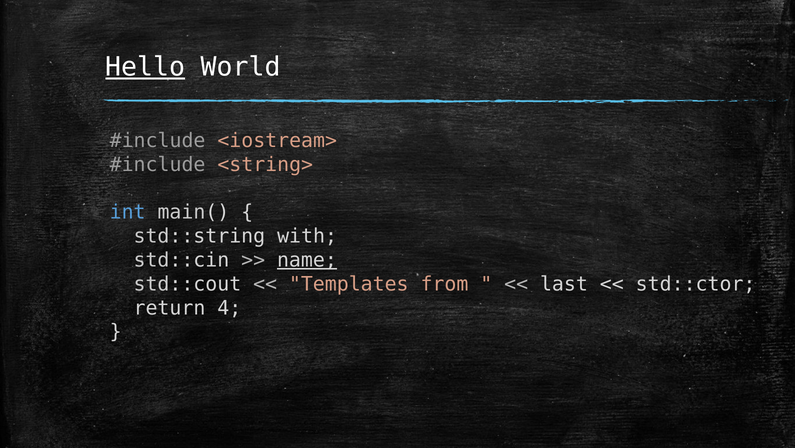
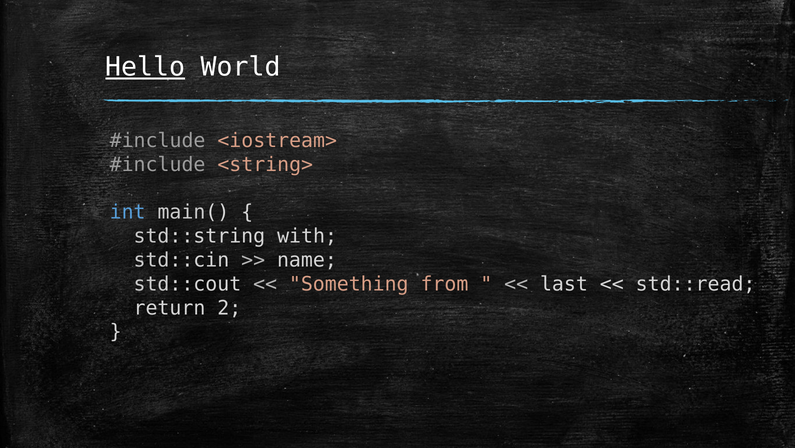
name underline: present -> none (307, 260)
Templates: Templates -> Something (349, 284)
std::ctor: std::ctor -> std::read (696, 284)
4: 4 -> 2 (229, 307)
